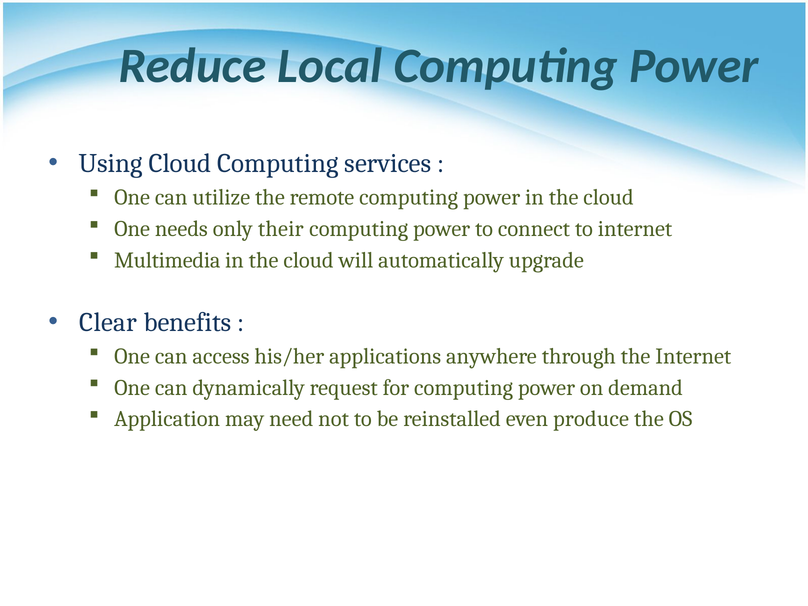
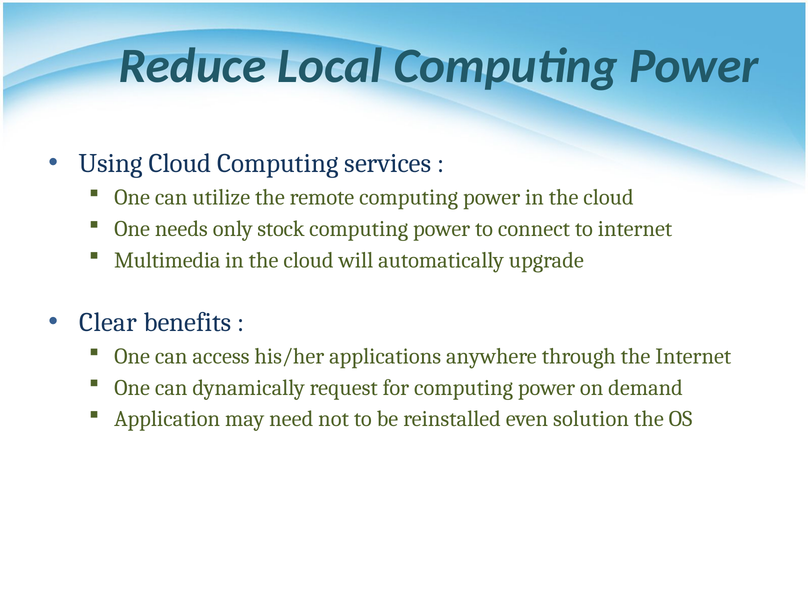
their: their -> stock (281, 229)
produce: produce -> solution (591, 419)
